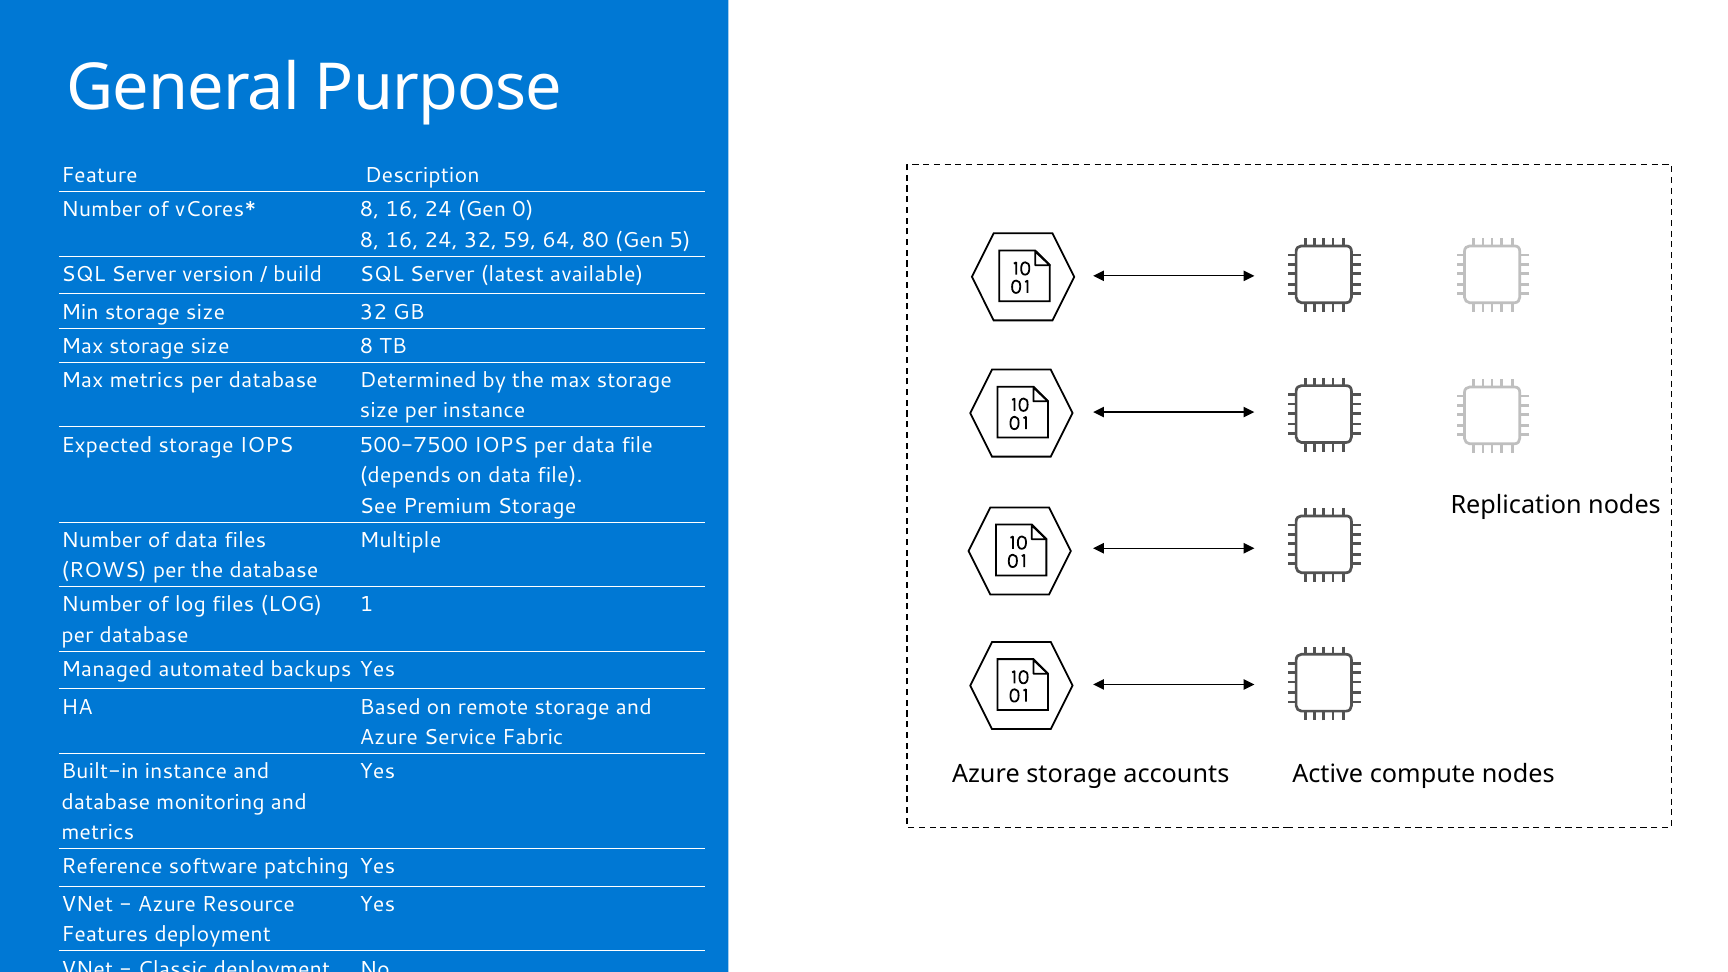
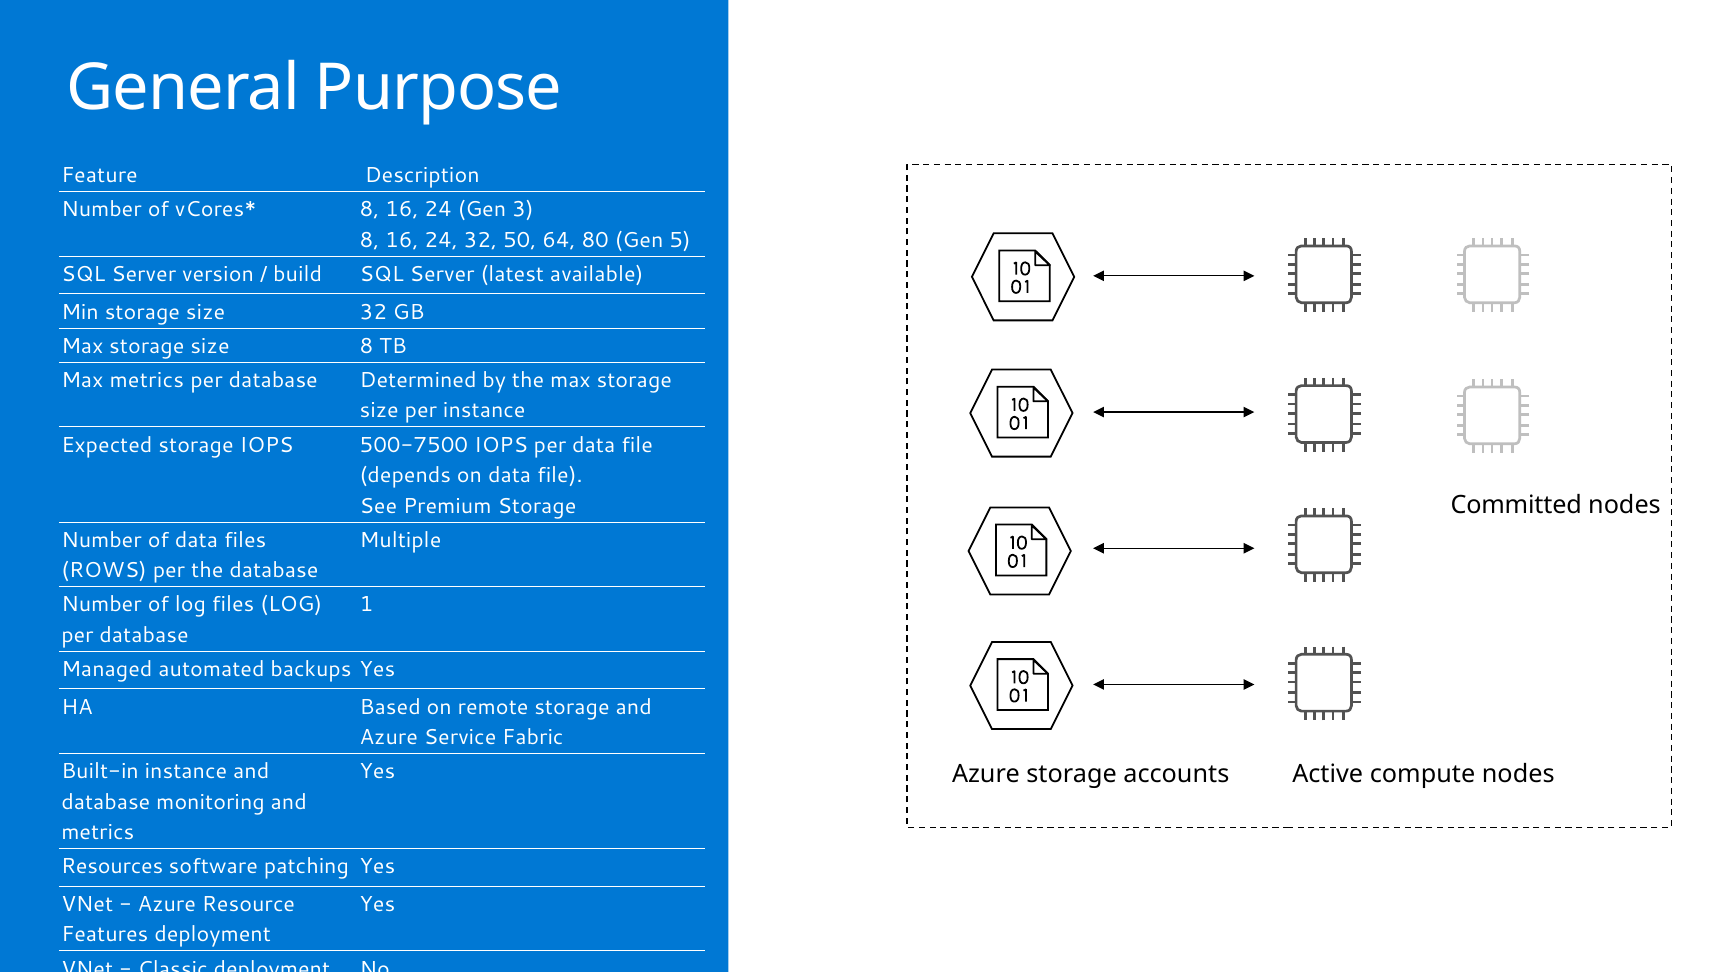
0: 0 -> 3 (523, 210)
59: 59 -> 50 (520, 240)
Replication: Replication -> Committed (1516, 505)
Reference: Reference -> Resources (112, 867)
